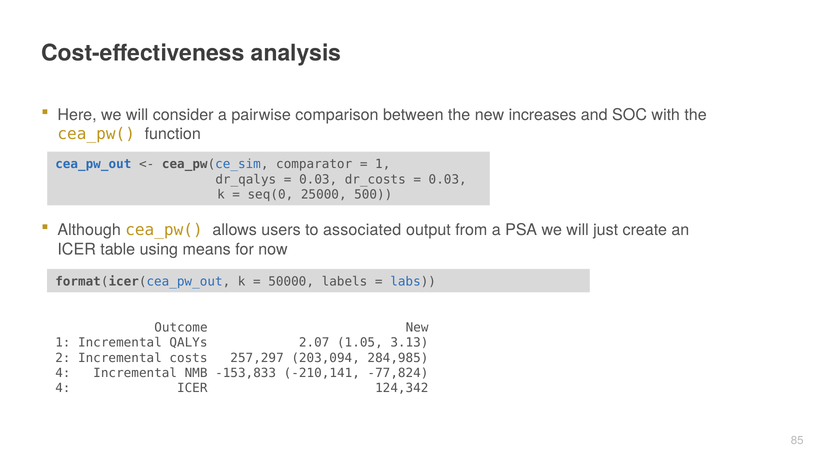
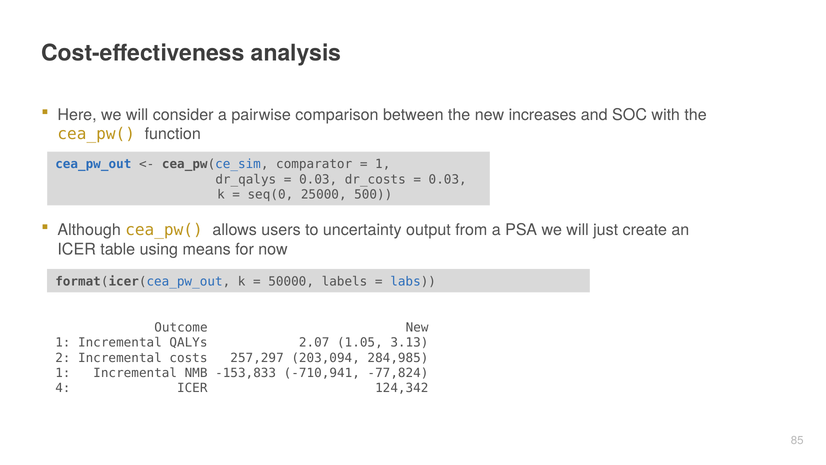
associated: associated -> uncertainty (362, 230)
4: 4 -> 1 (63, 373)
-210,141: -210,141 -> -710,941 (322, 373)
